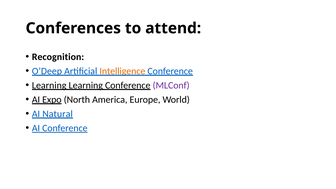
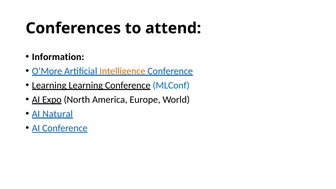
Recognition: Recognition -> Information (58, 57)
O’Deep: O’Deep -> O’More (47, 71)
MLConf colour: purple -> blue (171, 85)
